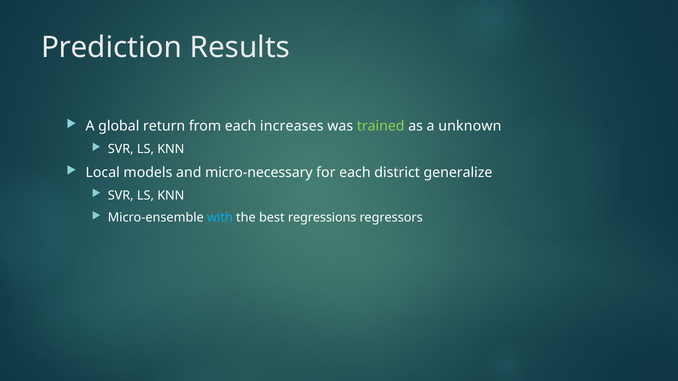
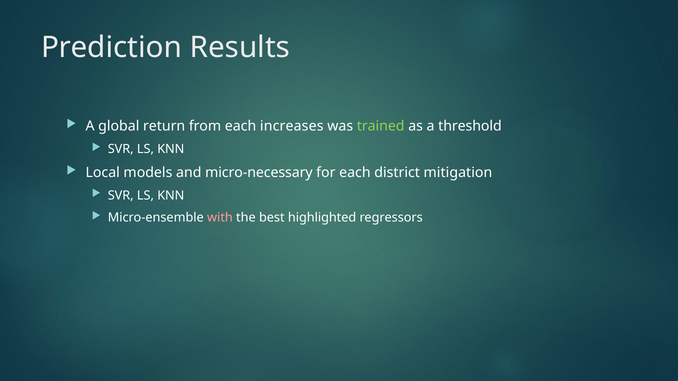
unknown: unknown -> threshold (470, 126)
generalize: generalize -> mitigation (458, 173)
with colour: light blue -> pink (220, 218)
regressions: regressions -> highlighted (322, 218)
